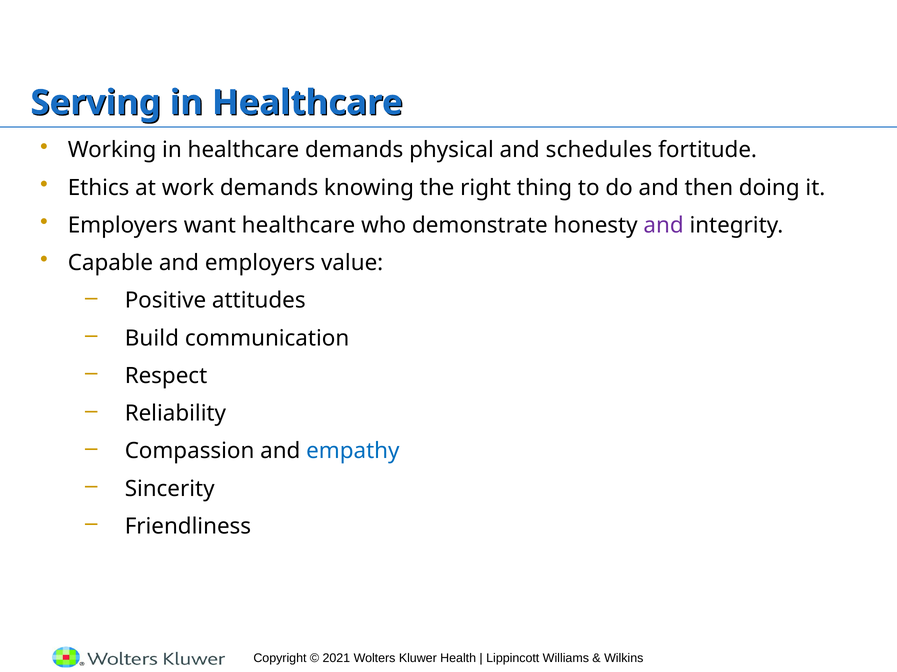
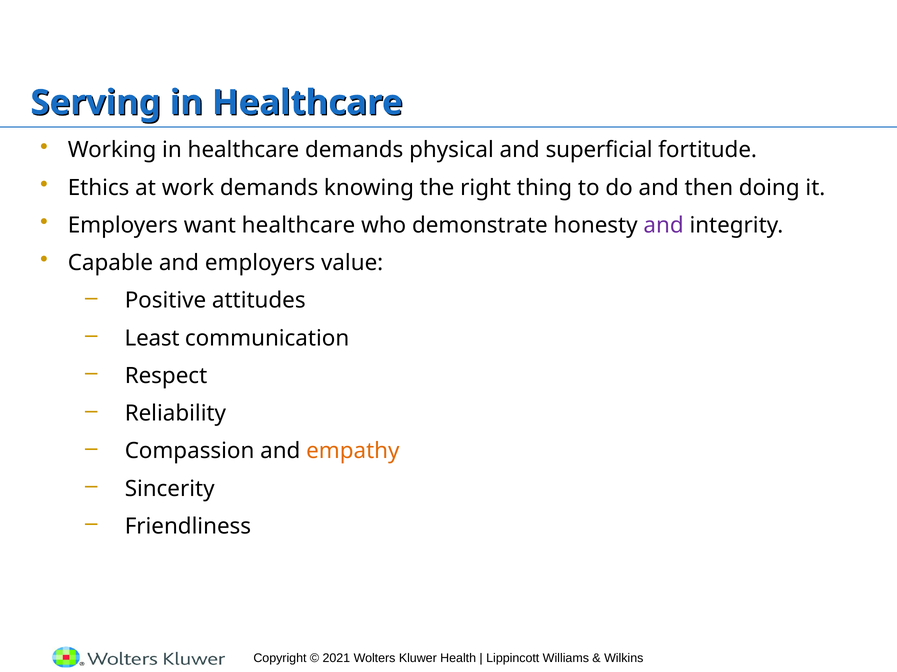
schedules: schedules -> superficial (599, 150)
Build: Build -> Least (152, 339)
empathy colour: blue -> orange (353, 452)
